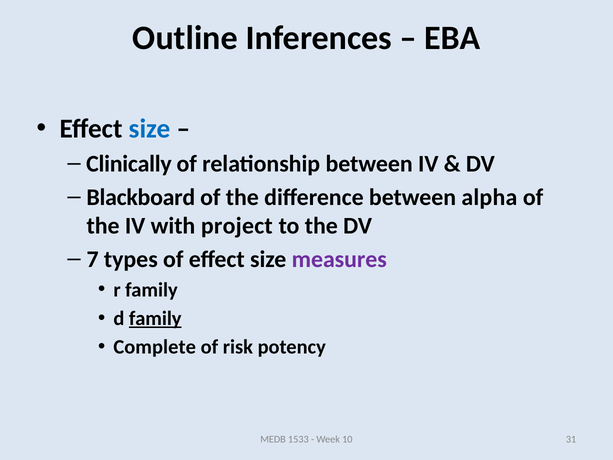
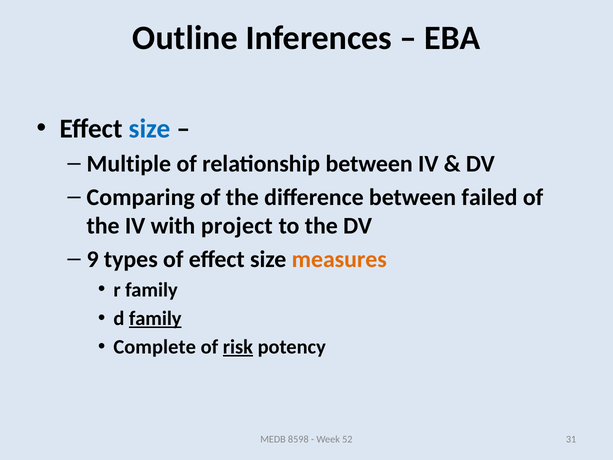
Clinically: Clinically -> Multiple (129, 164)
Blackboard: Blackboard -> Comparing (141, 197)
alpha: alpha -> failed (489, 197)
7: 7 -> 9 (93, 259)
measures colour: purple -> orange (339, 259)
risk underline: none -> present (238, 347)
1533: 1533 -> 8598 (298, 439)
10: 10 -> 52 (347, 439)
